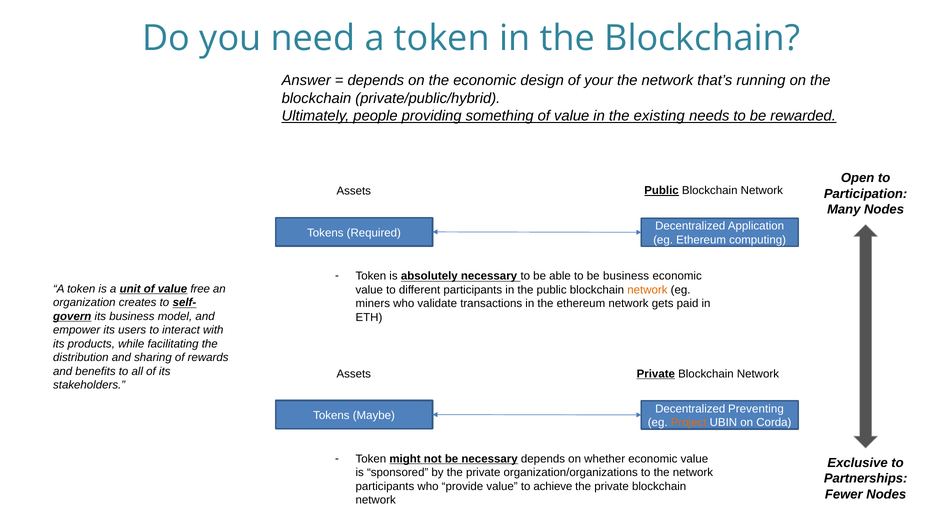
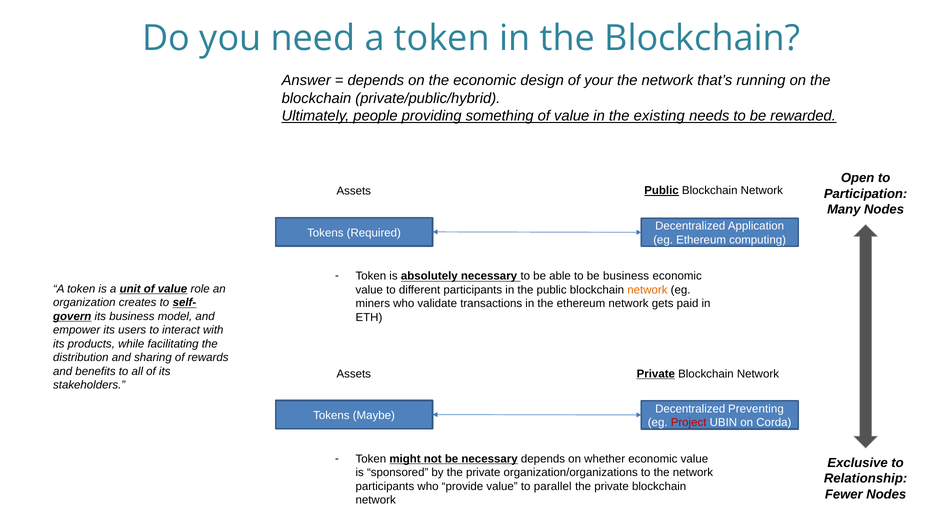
free: free -> role (200, 289)
Project colour: orange -> red (689, 423)
Partnerships: Partnerships -> Relationship (866, 479)
achieve: achieve -> parallel (553, 486)
